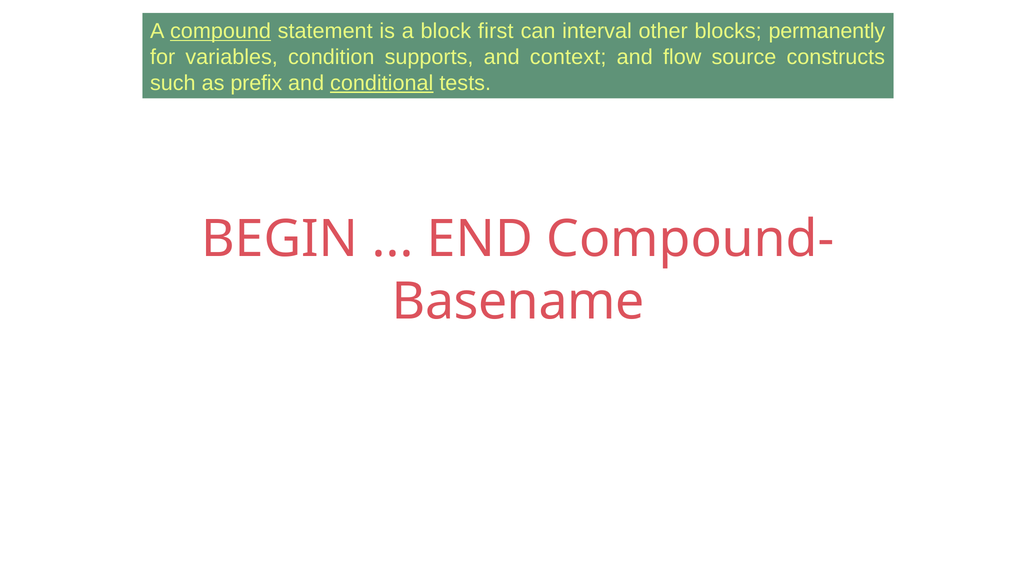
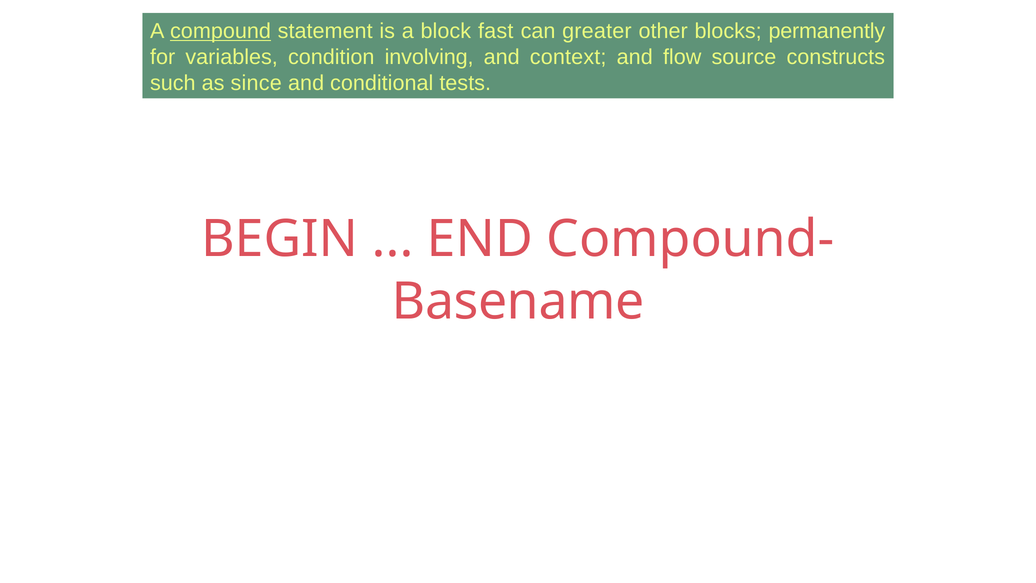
first: first -> fast (496, 31)
interval: interval -> greater (597, 31)
supports: supports -> involving (429, 57)
prefix: prefix -> since (256, 83)
conditional underline: present -> none (382, 83)
